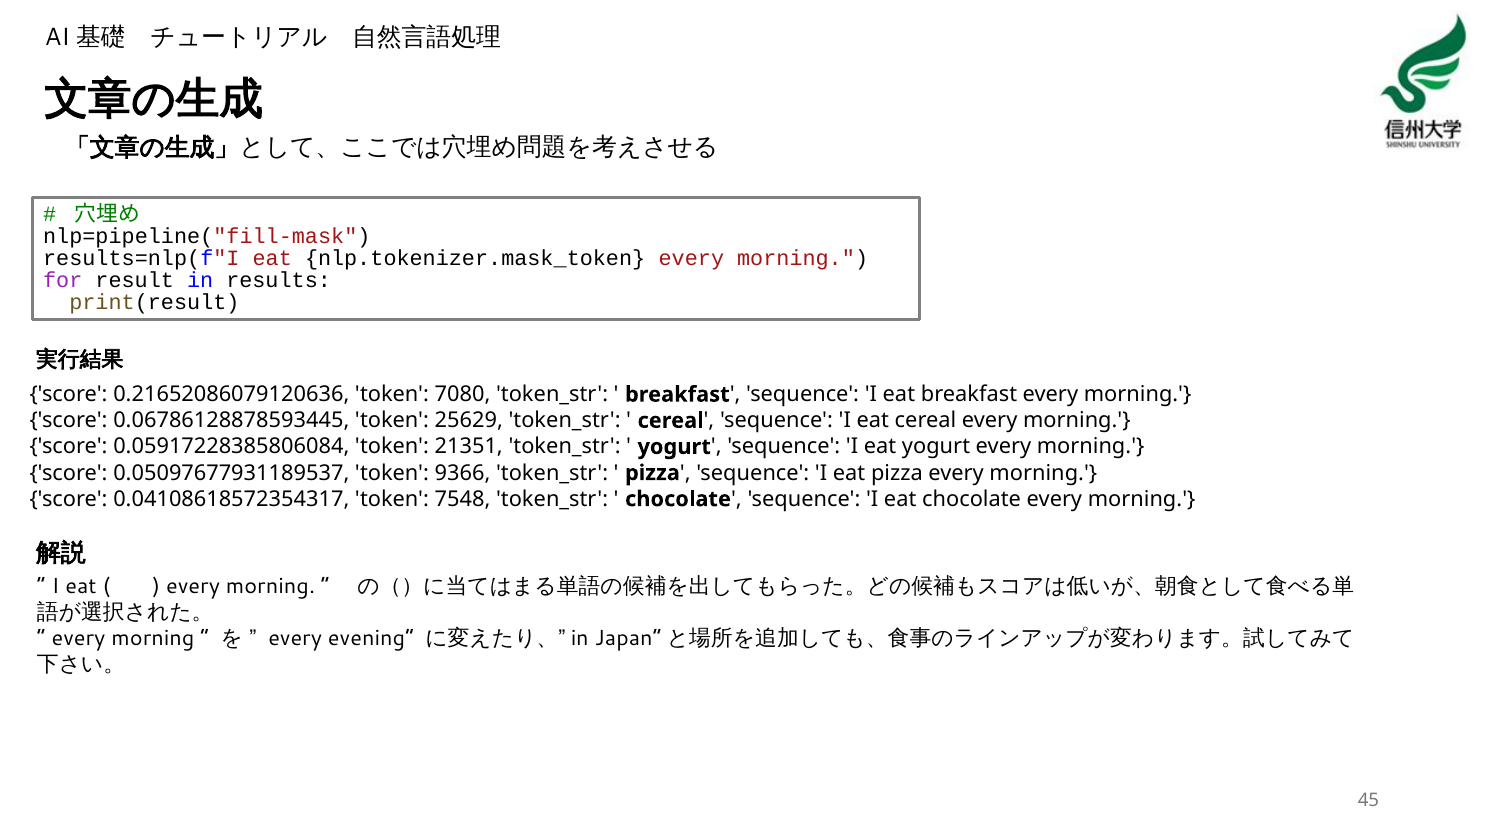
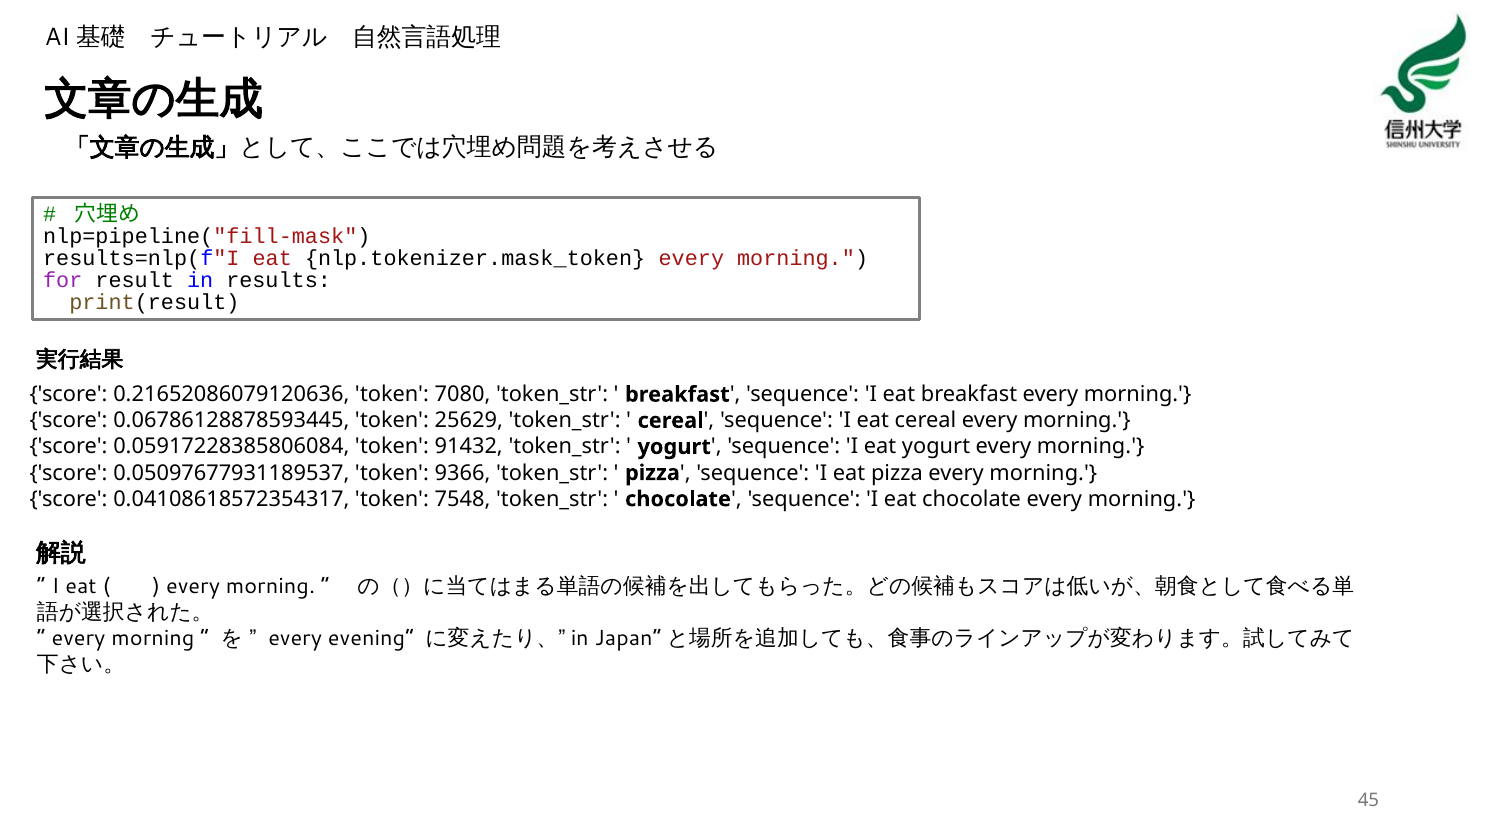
21351: 21351 -> 91432 (469, 447)
